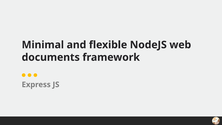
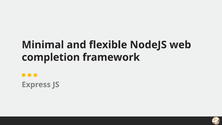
documents: documents -> completion (51, 57)
